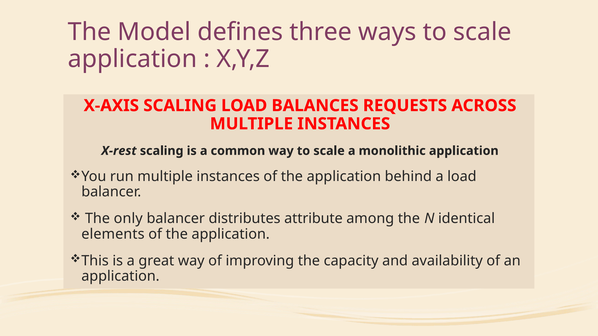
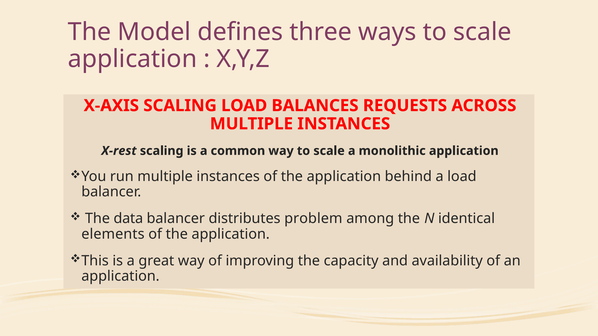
only: only -> data (128, 219)
attribute: attribute -> problem (313, 219)
